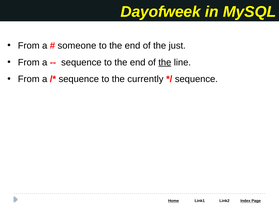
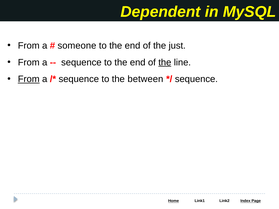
Dayofweek: Dayofweek -> Dependent (161, 12)
From underline: none -> present (29, 79)
currently: currently -> between (145, 79)
